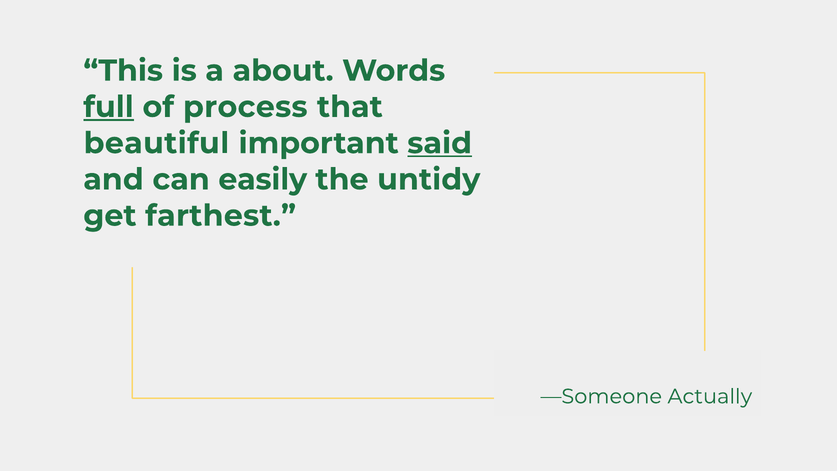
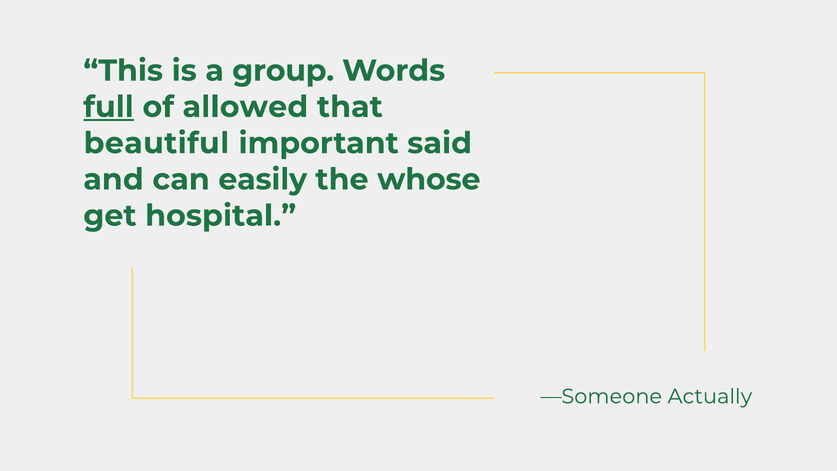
about: about -> group (283, 71)
process: process -> allowed (245, 107)
said underline: present -> none (440, 143)
untidy: untidy -> whose (429, 179)
farthest: farthest -> hospital (221, 216)
